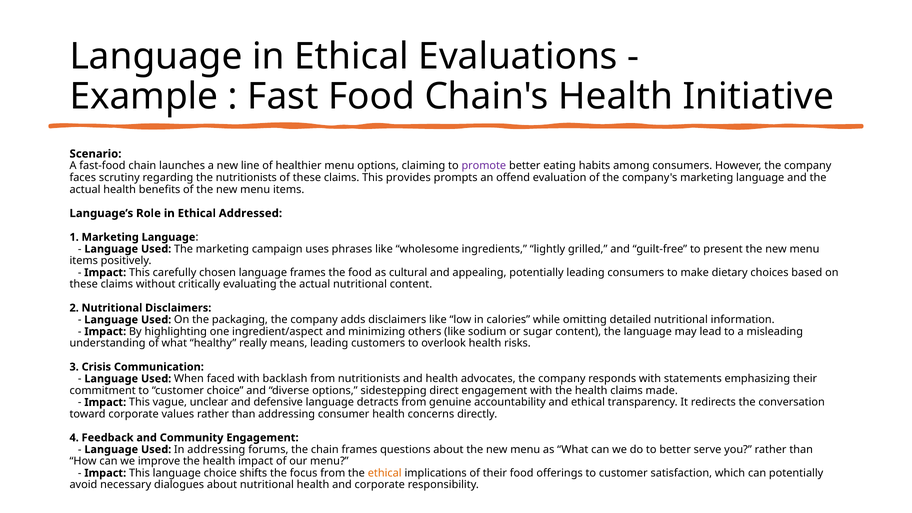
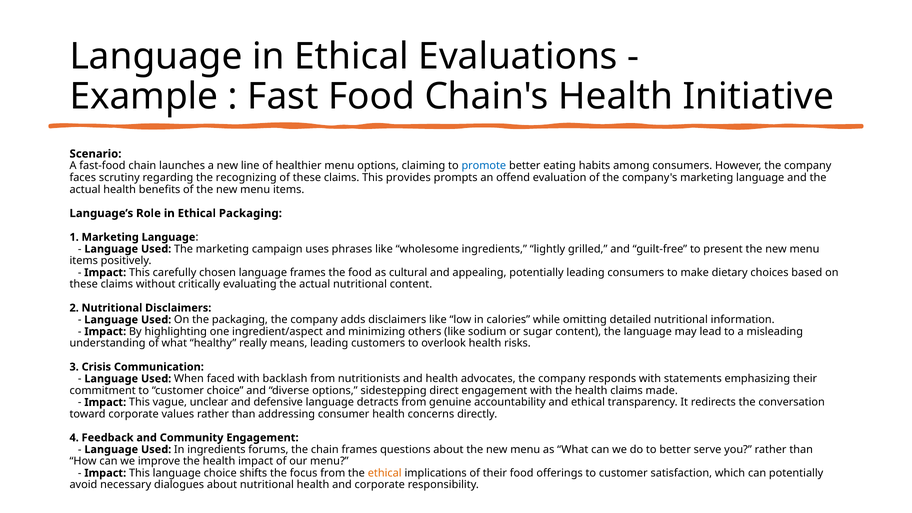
promote colour: purple -> blue (484, 166)
the nutritionists: nutritionists -> recognizing (246, 178)
Ethical Addressed: Addressed -> Packaging (250, 213)
In addressing: addressing -> ingredients (216, 449)
